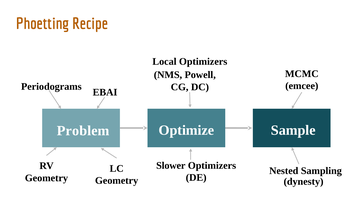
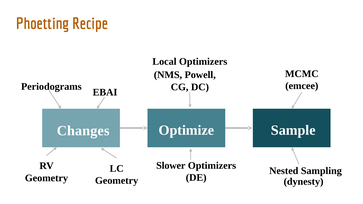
Problem: Problem -> Changes (83, 131)
